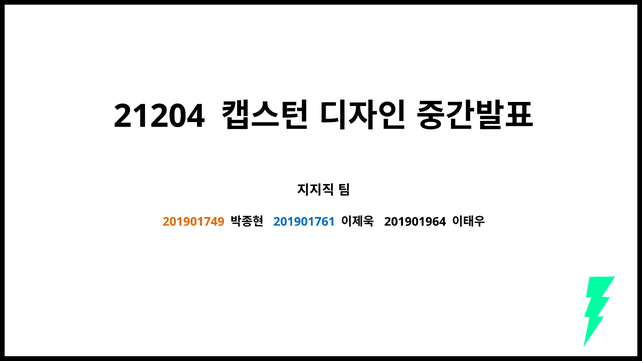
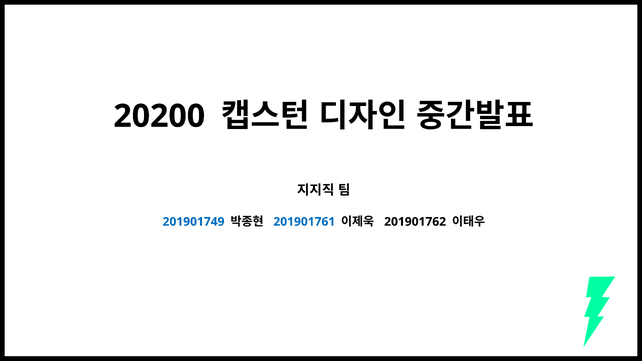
21204: 21204 -> 20200 (159, 116)
201901749 colour: orange -> blue (194, 222)
201901964: 201901964 -> 201901762 (415, 222)
